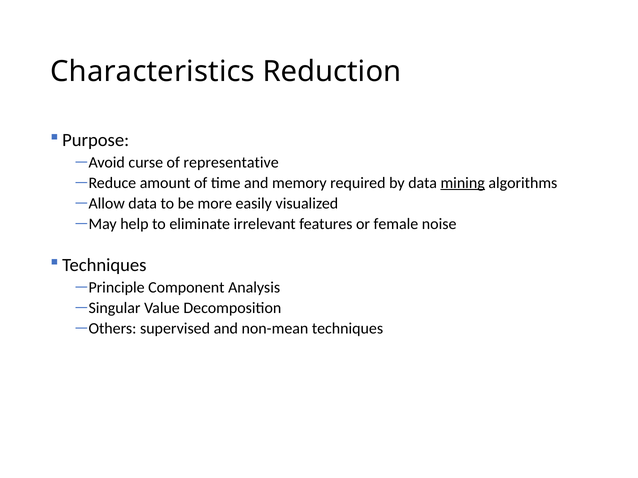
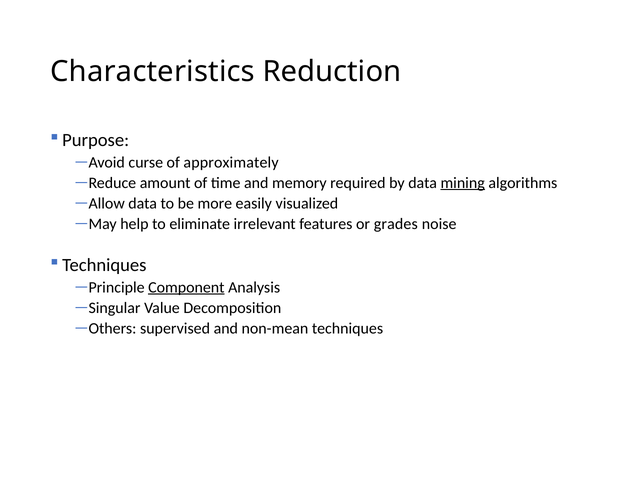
representative: representative -> approximately (231, 163)
female: female -> grades (396, 224)
Component underline: none -> present (186, 288)
